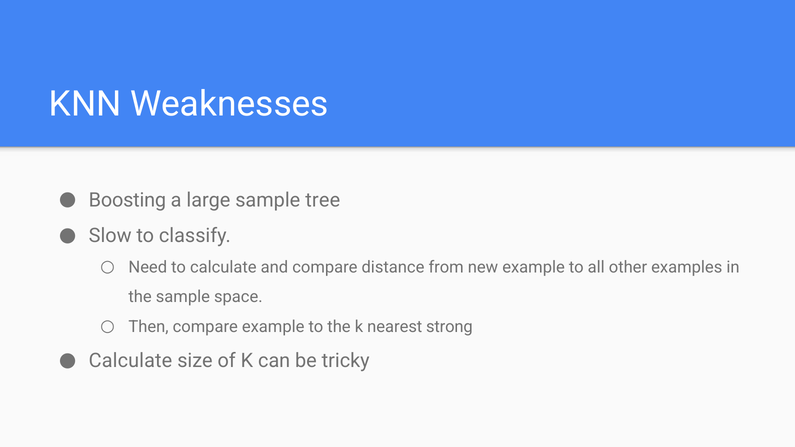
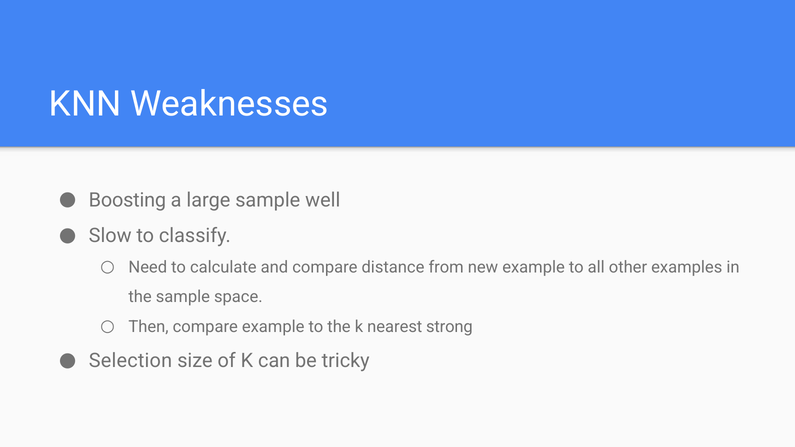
tree: tree -> well (323, 200)
Calculate: Calculate -> Selection (130, 361)
